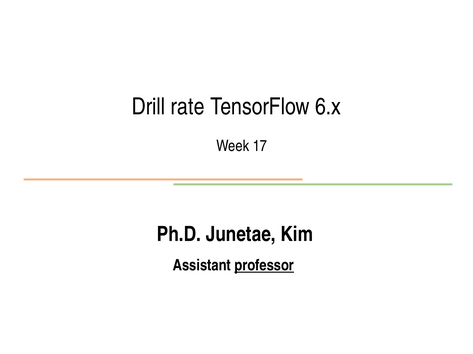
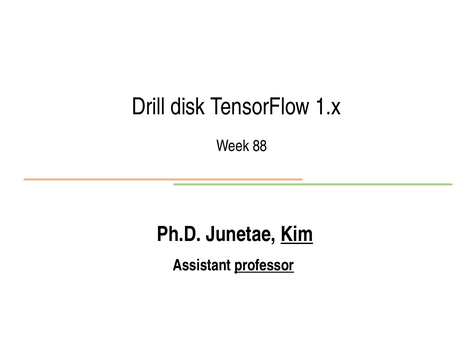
rate: rate -> disk (188, 107)
6.x: 6.x -> 1.x (328, 107)
17: 17 -> 88 (260, 146)
Kim underline: none -> present (297, 235)
